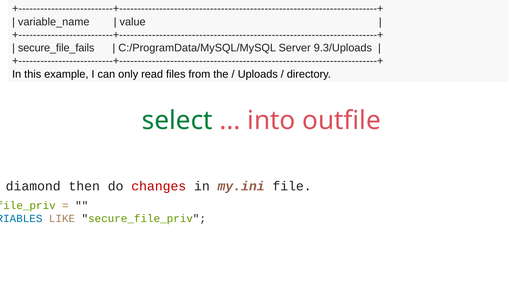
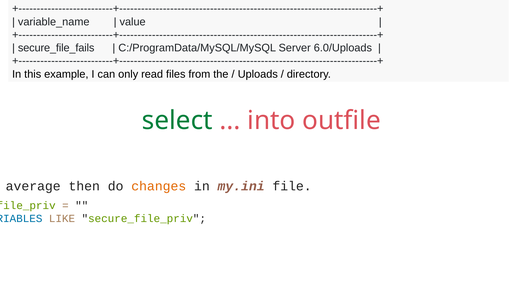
9.3/Uploads: 9.3/Uploads -> 6.0/Uploads (343, 48)
diamond: diamond -> average (33, 186)
changes colour: red -> orange (159, 186)
